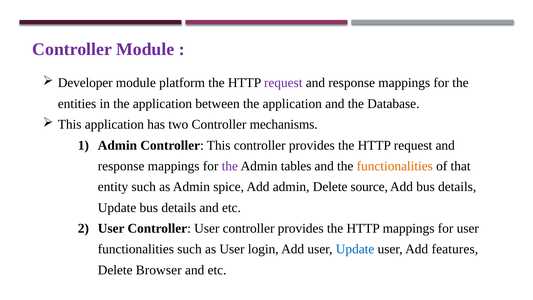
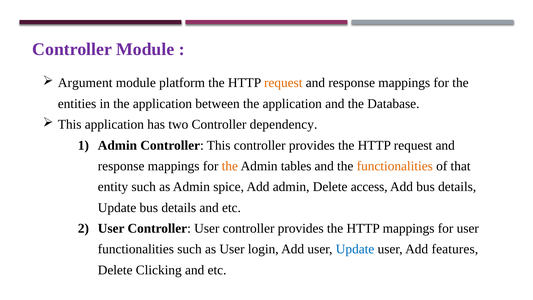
Developer: Developer -> Argument (85, 83)
request colour: purple -> orange (283, 83)
mechanisms: mechanisms -> dependency (284, 124)
the colour: purple -> orange (230, 166)
source: source -> access (369, 187)
Browser: Browser -> Clicking (159, 270)
